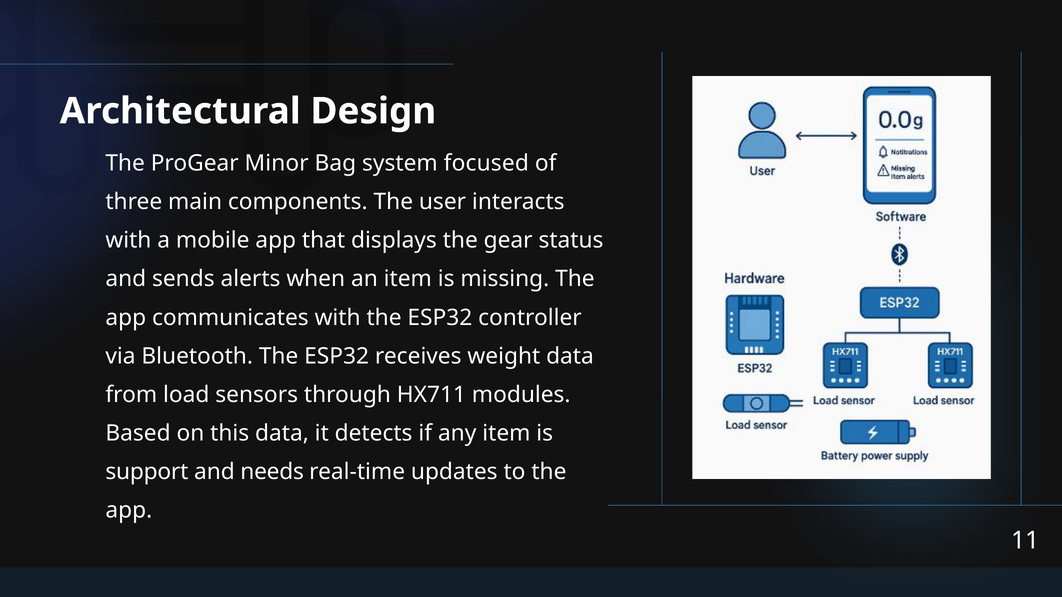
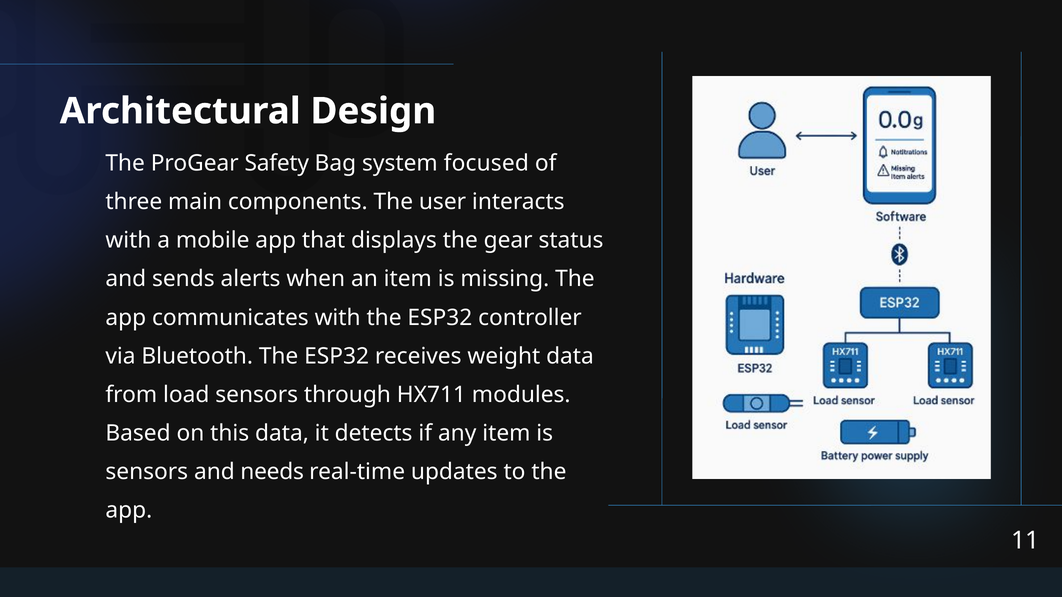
Minor: Minor -> Safety (277, 163)
support: support -> sensors (147, 472)
